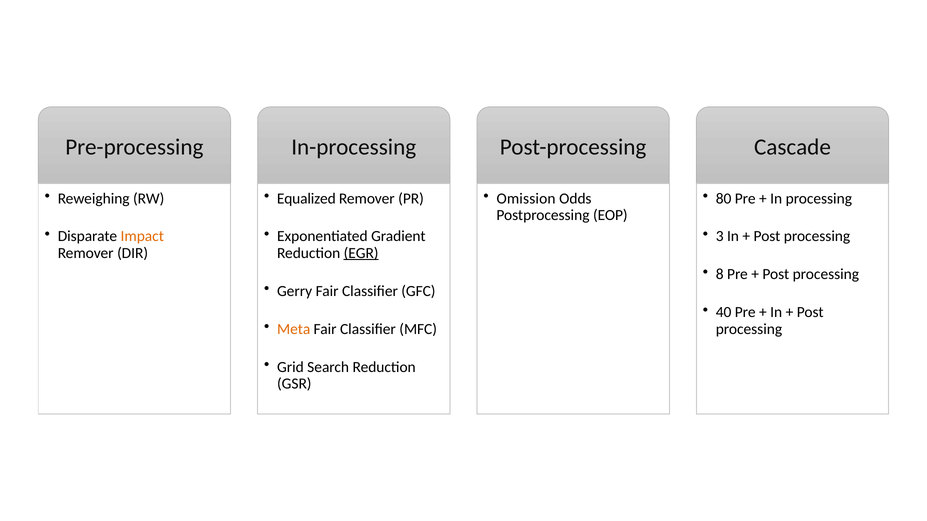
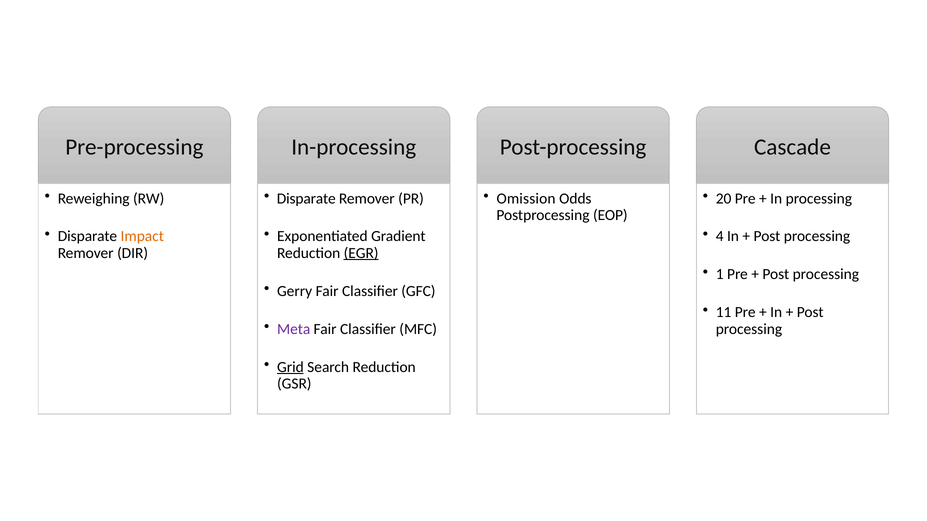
Equalized: Equalized -> Disparate (306, 199)
80: 80 -> 20 (724, 199)
3: 3 -> 4 (720, 237)
8: 8 -> 1 (720, 275)
40: 40 -> 11 (724, 313)
Meta colour: orange -> purple (294, 329)
Grid underline: none -> present (290, 367)
